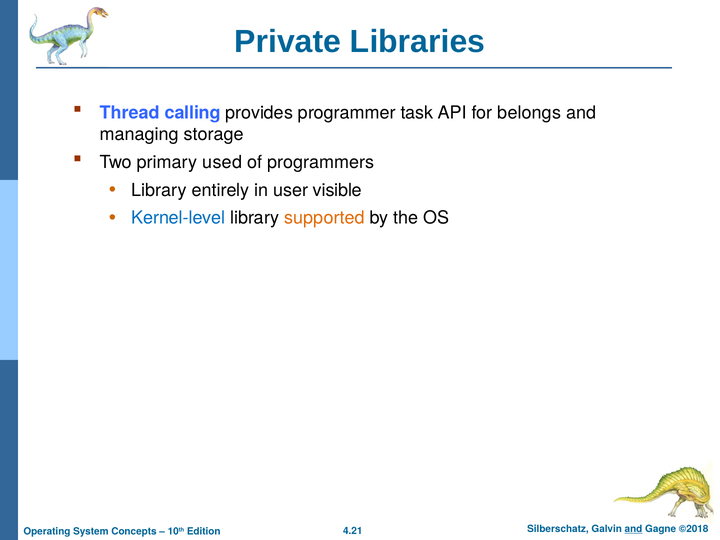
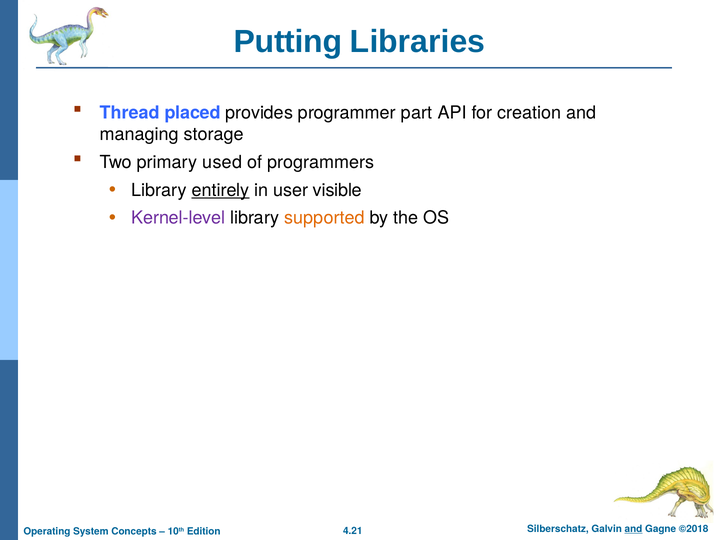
Private: Private -> Putting (288, 42)
calling: calling -> placed (193, 113)
task: task -> part (417, 113)
belongs: belongs -> creation (529, 113)
entirely underline: none -> present (221, 190)
Kernel-level colour: blue -> purple (178, 218)
